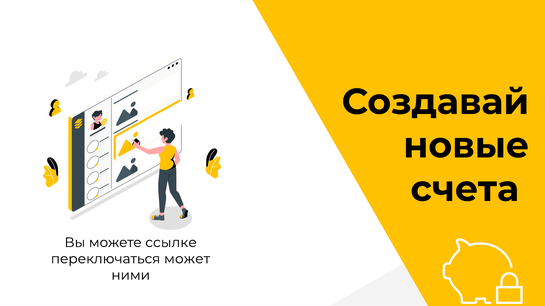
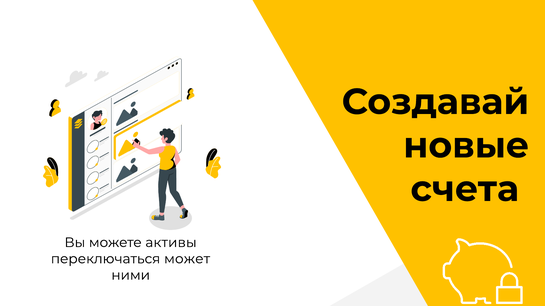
ссылке: ссылке -> активы (171, 243)
